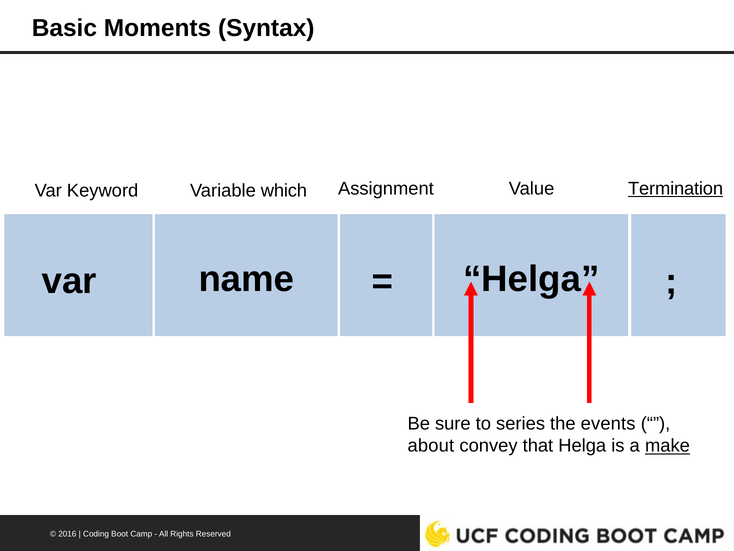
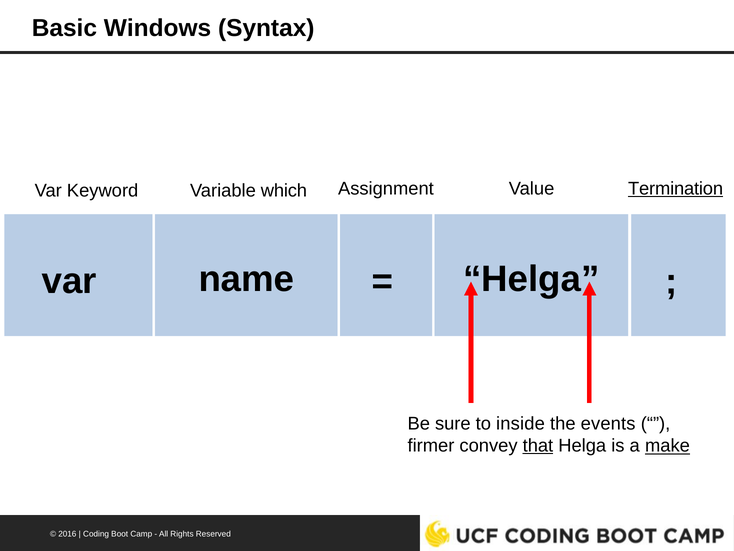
Moments: Moments -> Windows (158, 28)
series: series -> inside (521, 423)
about: about -> firmer (431, 445)
that underline: none -> present (538, 445)
